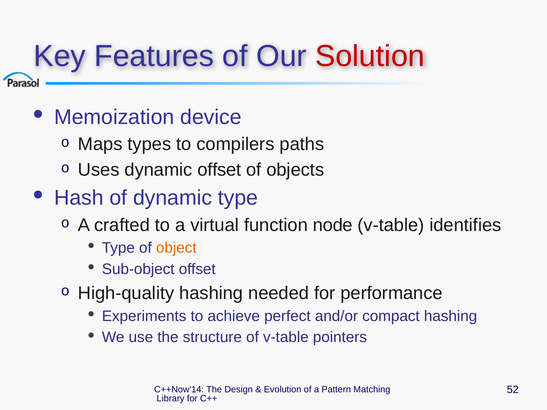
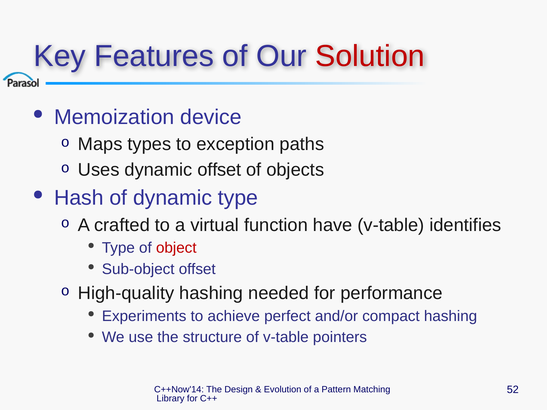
compilers: compilers -> exception (235, 144)
node: node -> have (333, 225)
object colour: orange -> red (176, 248)
